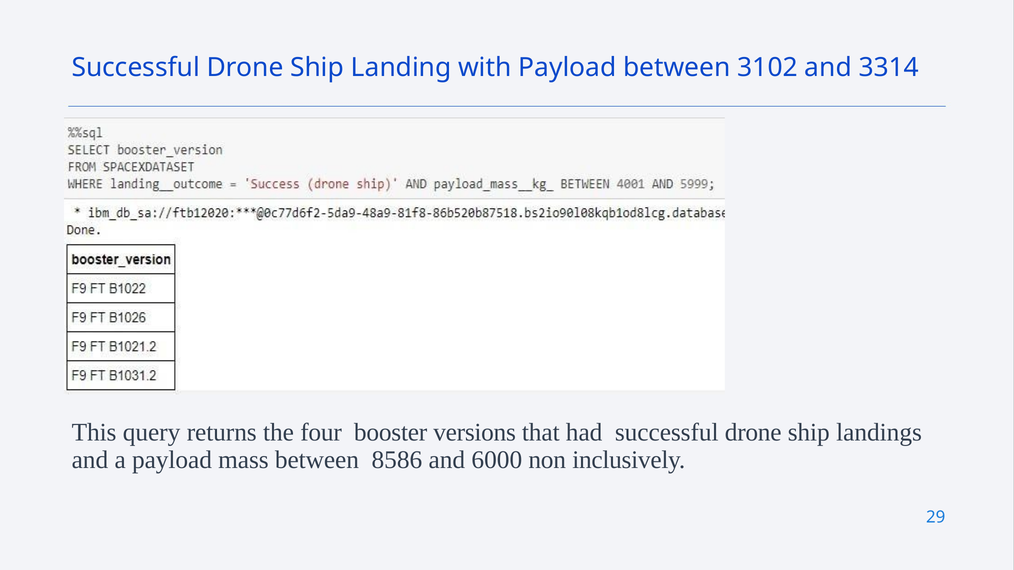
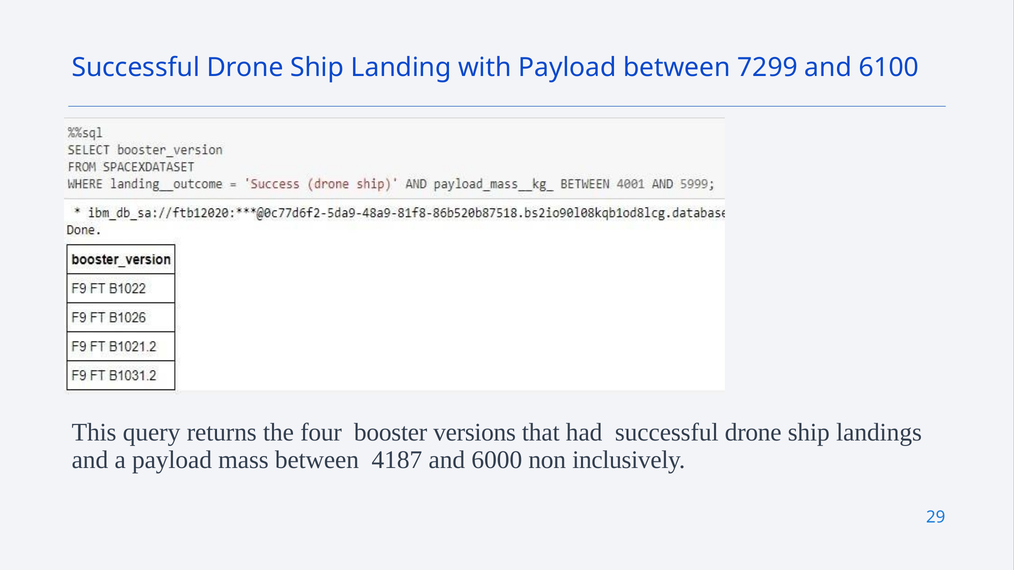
3102: 3102 -> 7299 (768, 67)
3314: 3314 -> 6100 (889, 67)
8586: 8586 -> 4187 (397, 460)
